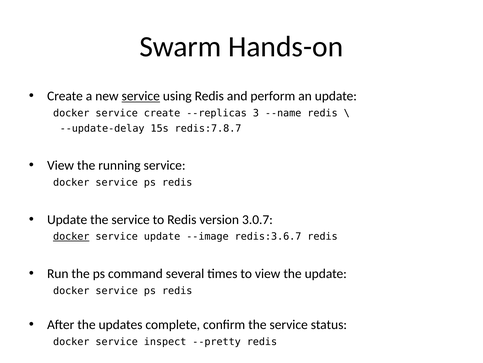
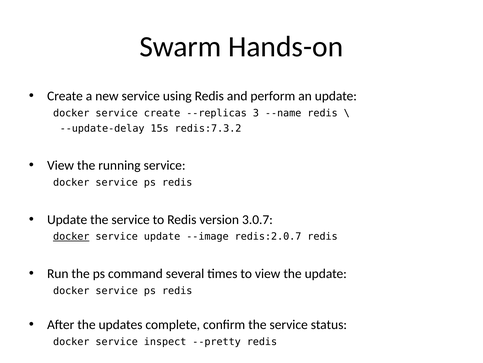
service underline: present -> none (141, 96)
redis:7.8.7: redis:7.8.7 -> redis:7.3.2 (208, 128)
redis:3.6.7: redis:3.6.7 -> redis:2.0.7 (268, 236)
